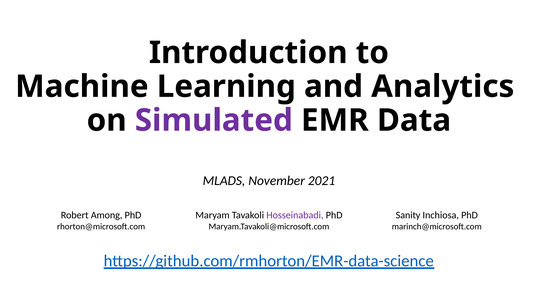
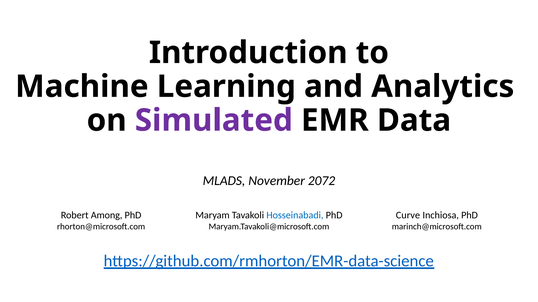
2021: 2021 -> 2072 (322, 181)
Hosseinabadi colour: purple -> blue (295, 216)
Sanity: Sanity -> Curve (408, 216)
